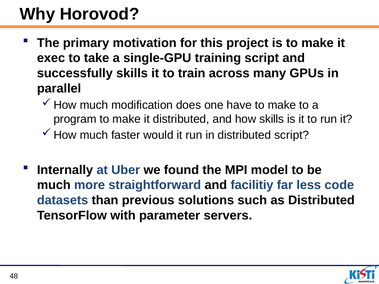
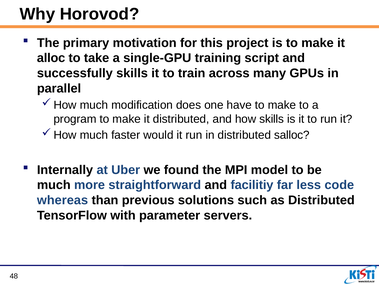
exec: exec -> alloc (51, 58)
distributed script: script -> salloc (292, 135)
datasets: datasets -> whereas (63, 200)
